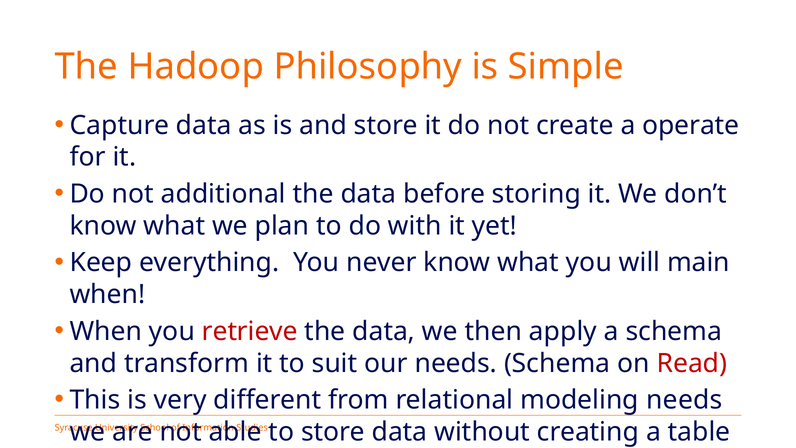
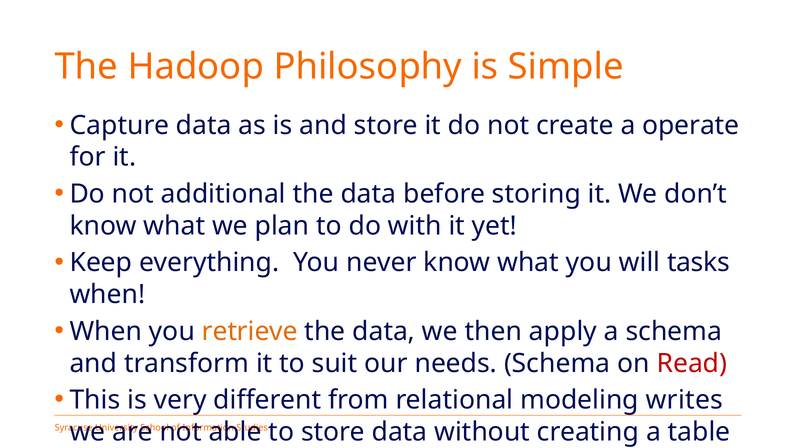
main: main -> tasks (699, 263)
retrieve colour: red -> orange (250, 331)
modeling needs: needs -> writes (684, 400)
